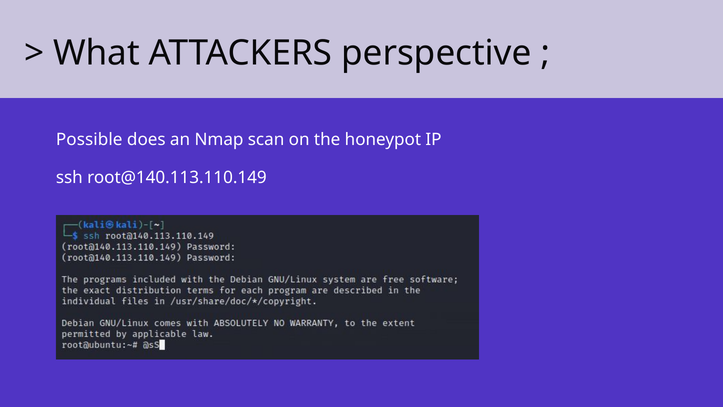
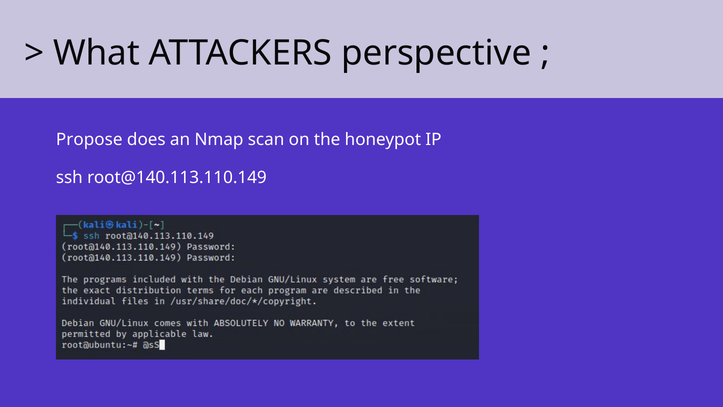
Possible: Possible -> Propose (89, 139)
